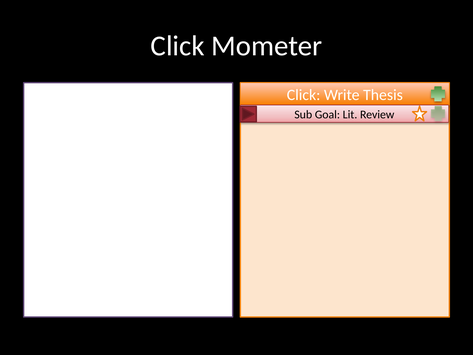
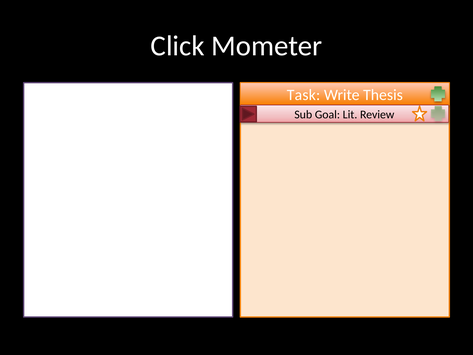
Click: Click -> Task (304, 95)
